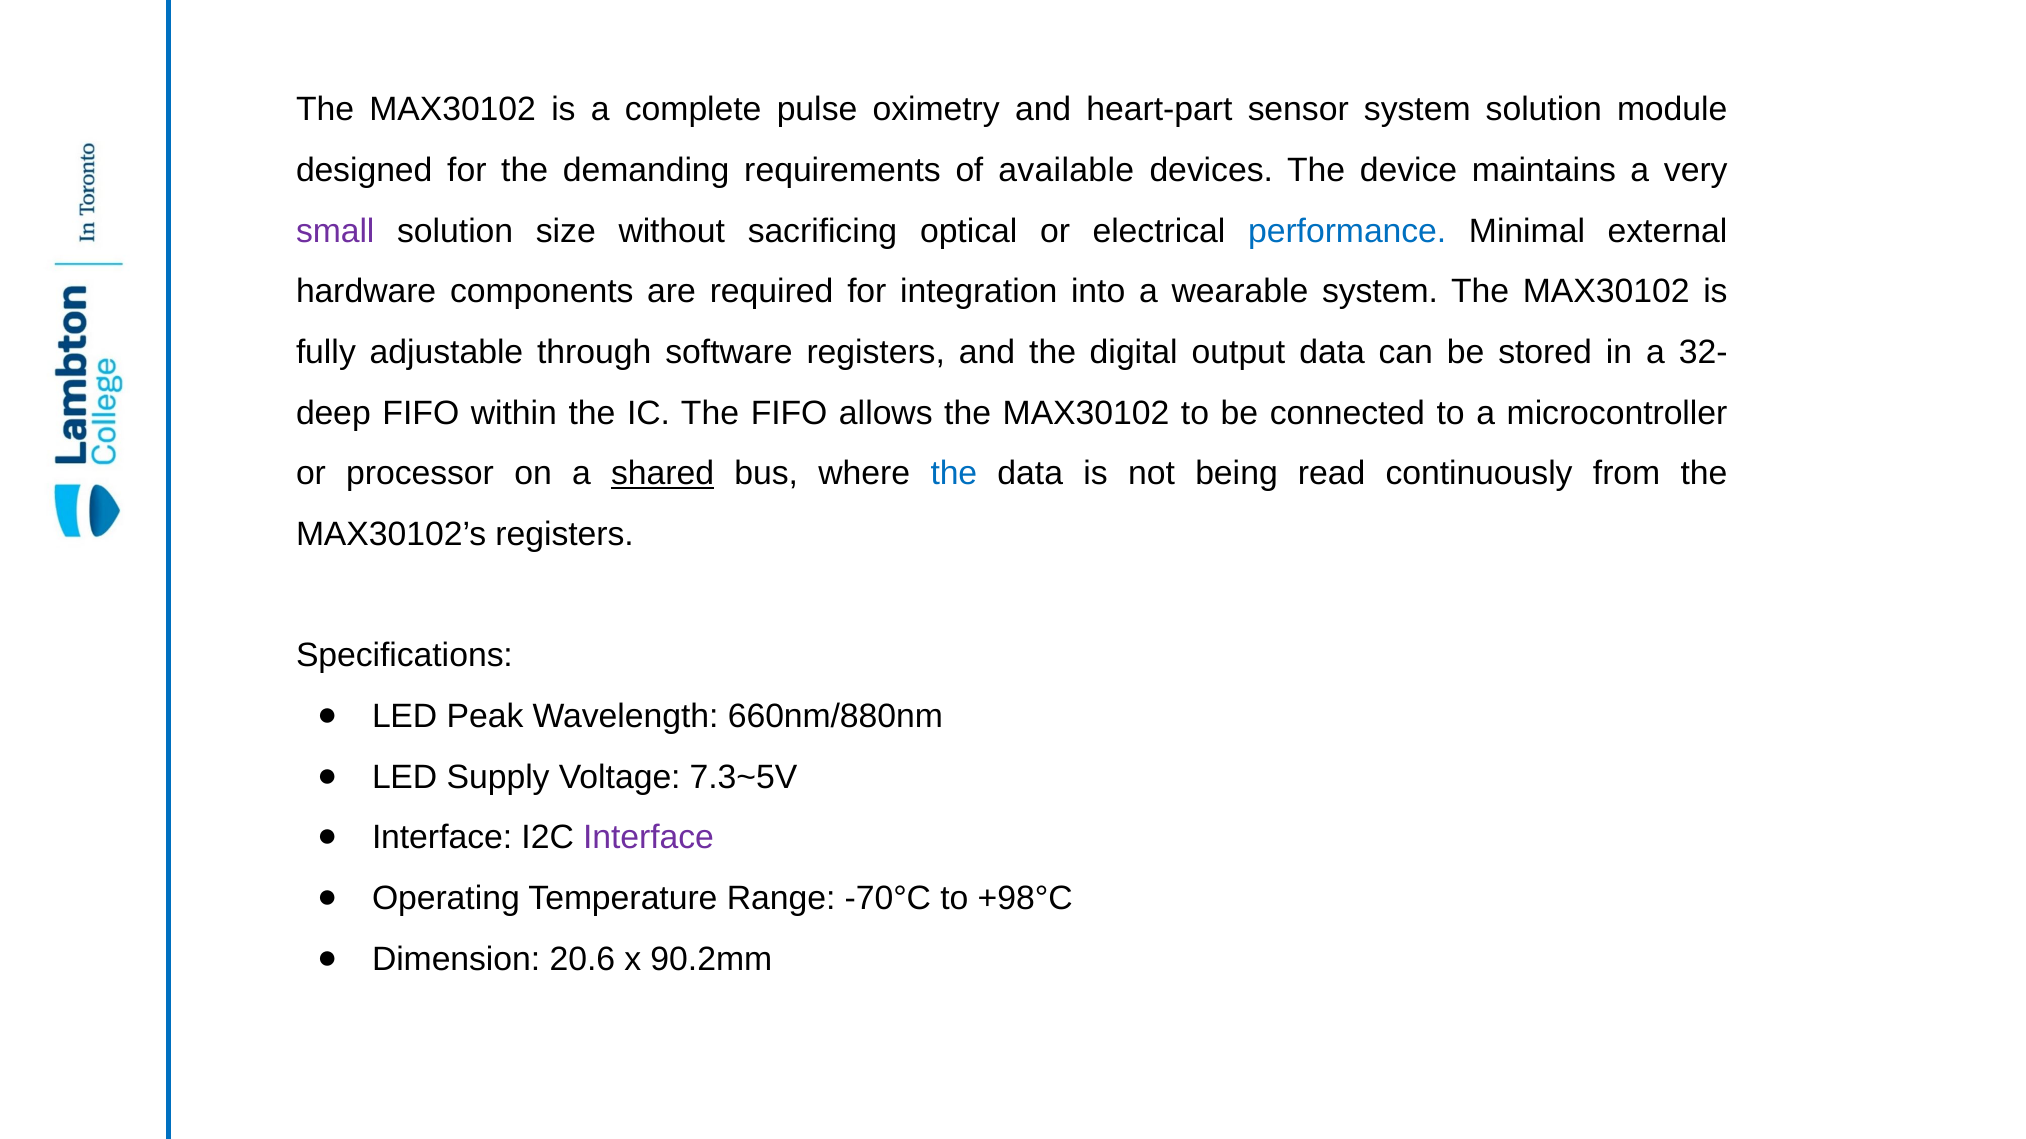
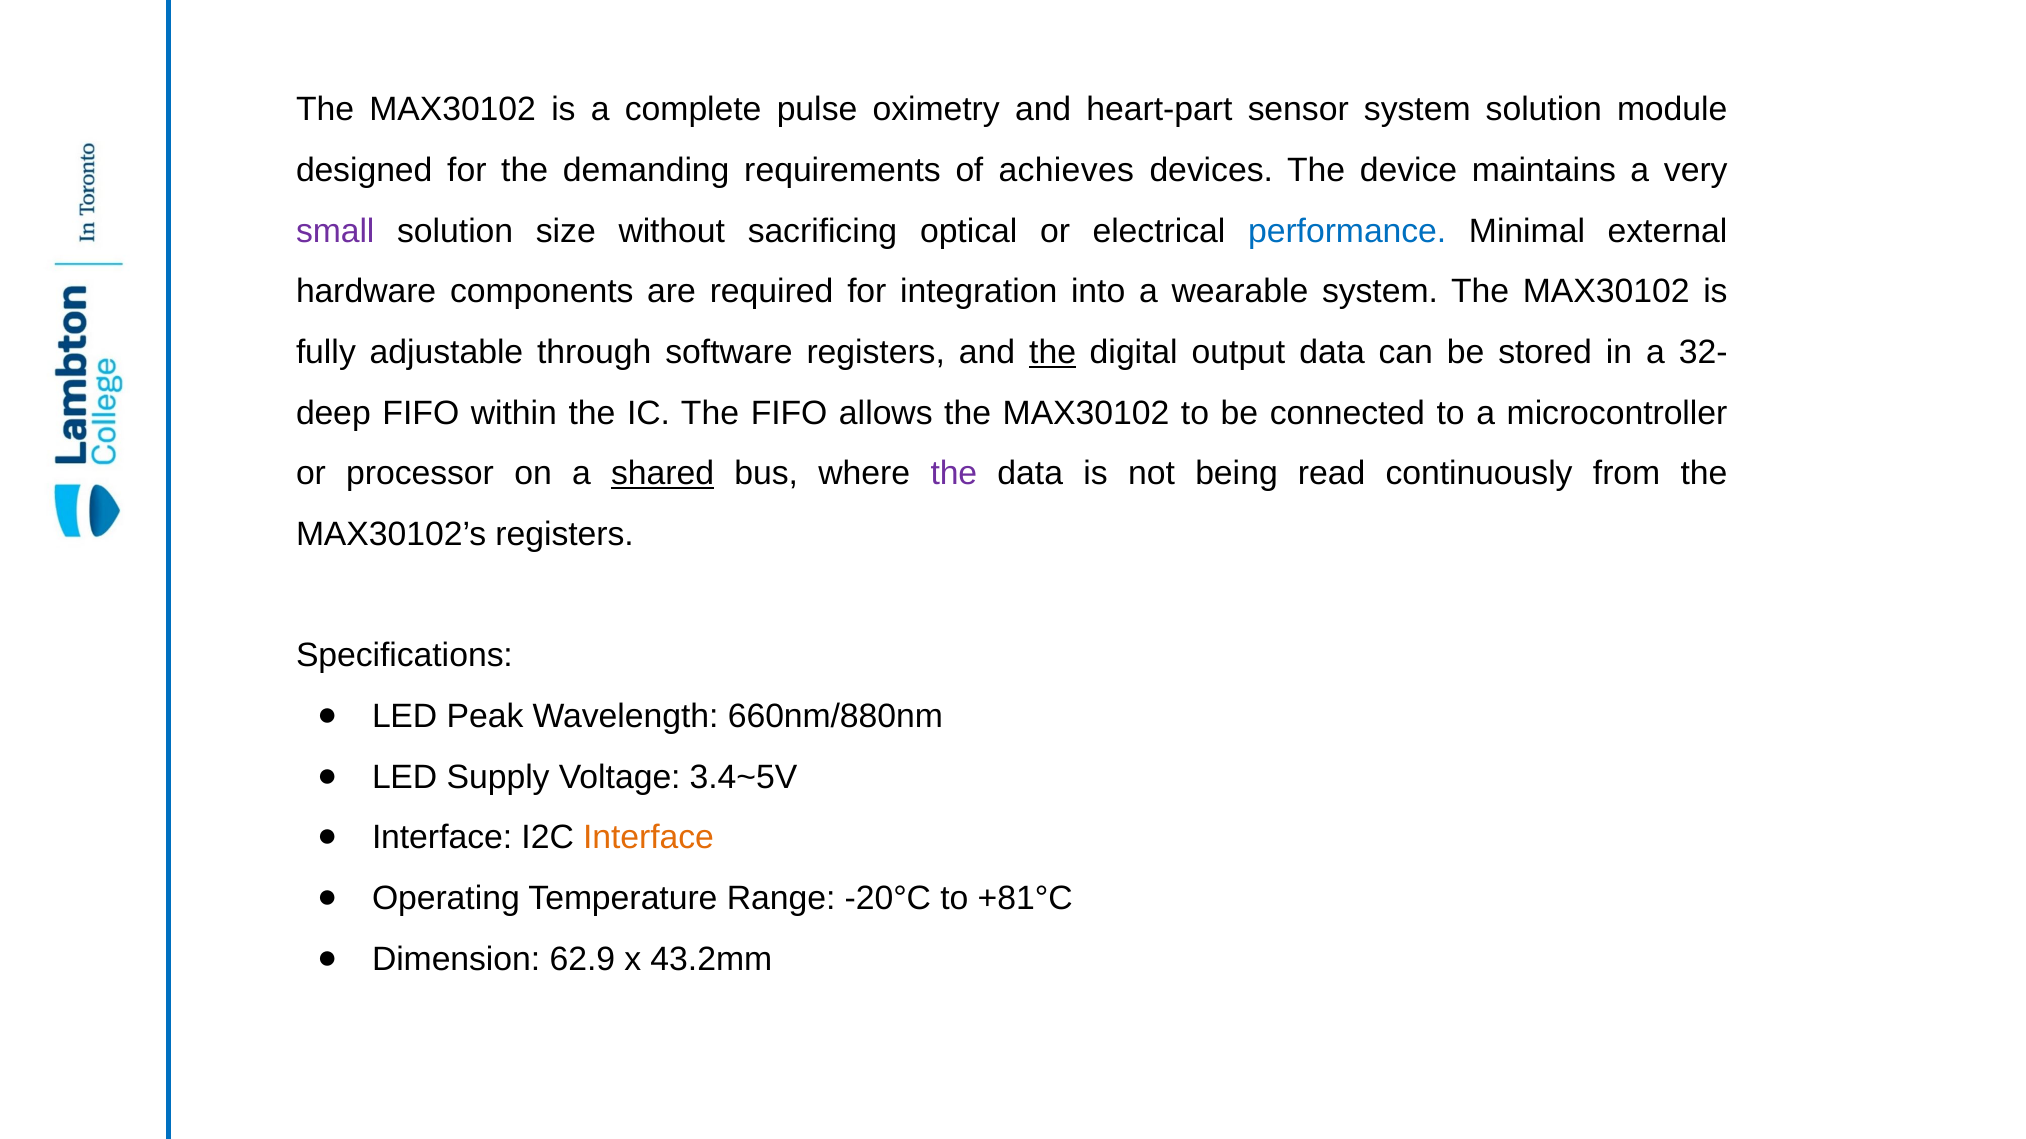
available: available -> achieves (1066, 170)
the underline: none -> present (1053, 352)
the colour: blue -> purple (954, 474)
7.3~5V: 7.3~5V -> 3.4~5V (744, 778)
Interface colour: purple -> orange (649, 838)
-70°C: -70°C -> -20°C (888, 899)
+98°C: +98°C -> +81°C (1025, 899)
20.6: 20.6 -> 62.9 (582, 960)
90.2mm: 90.2mm -> 43.2mm (711, 960)
